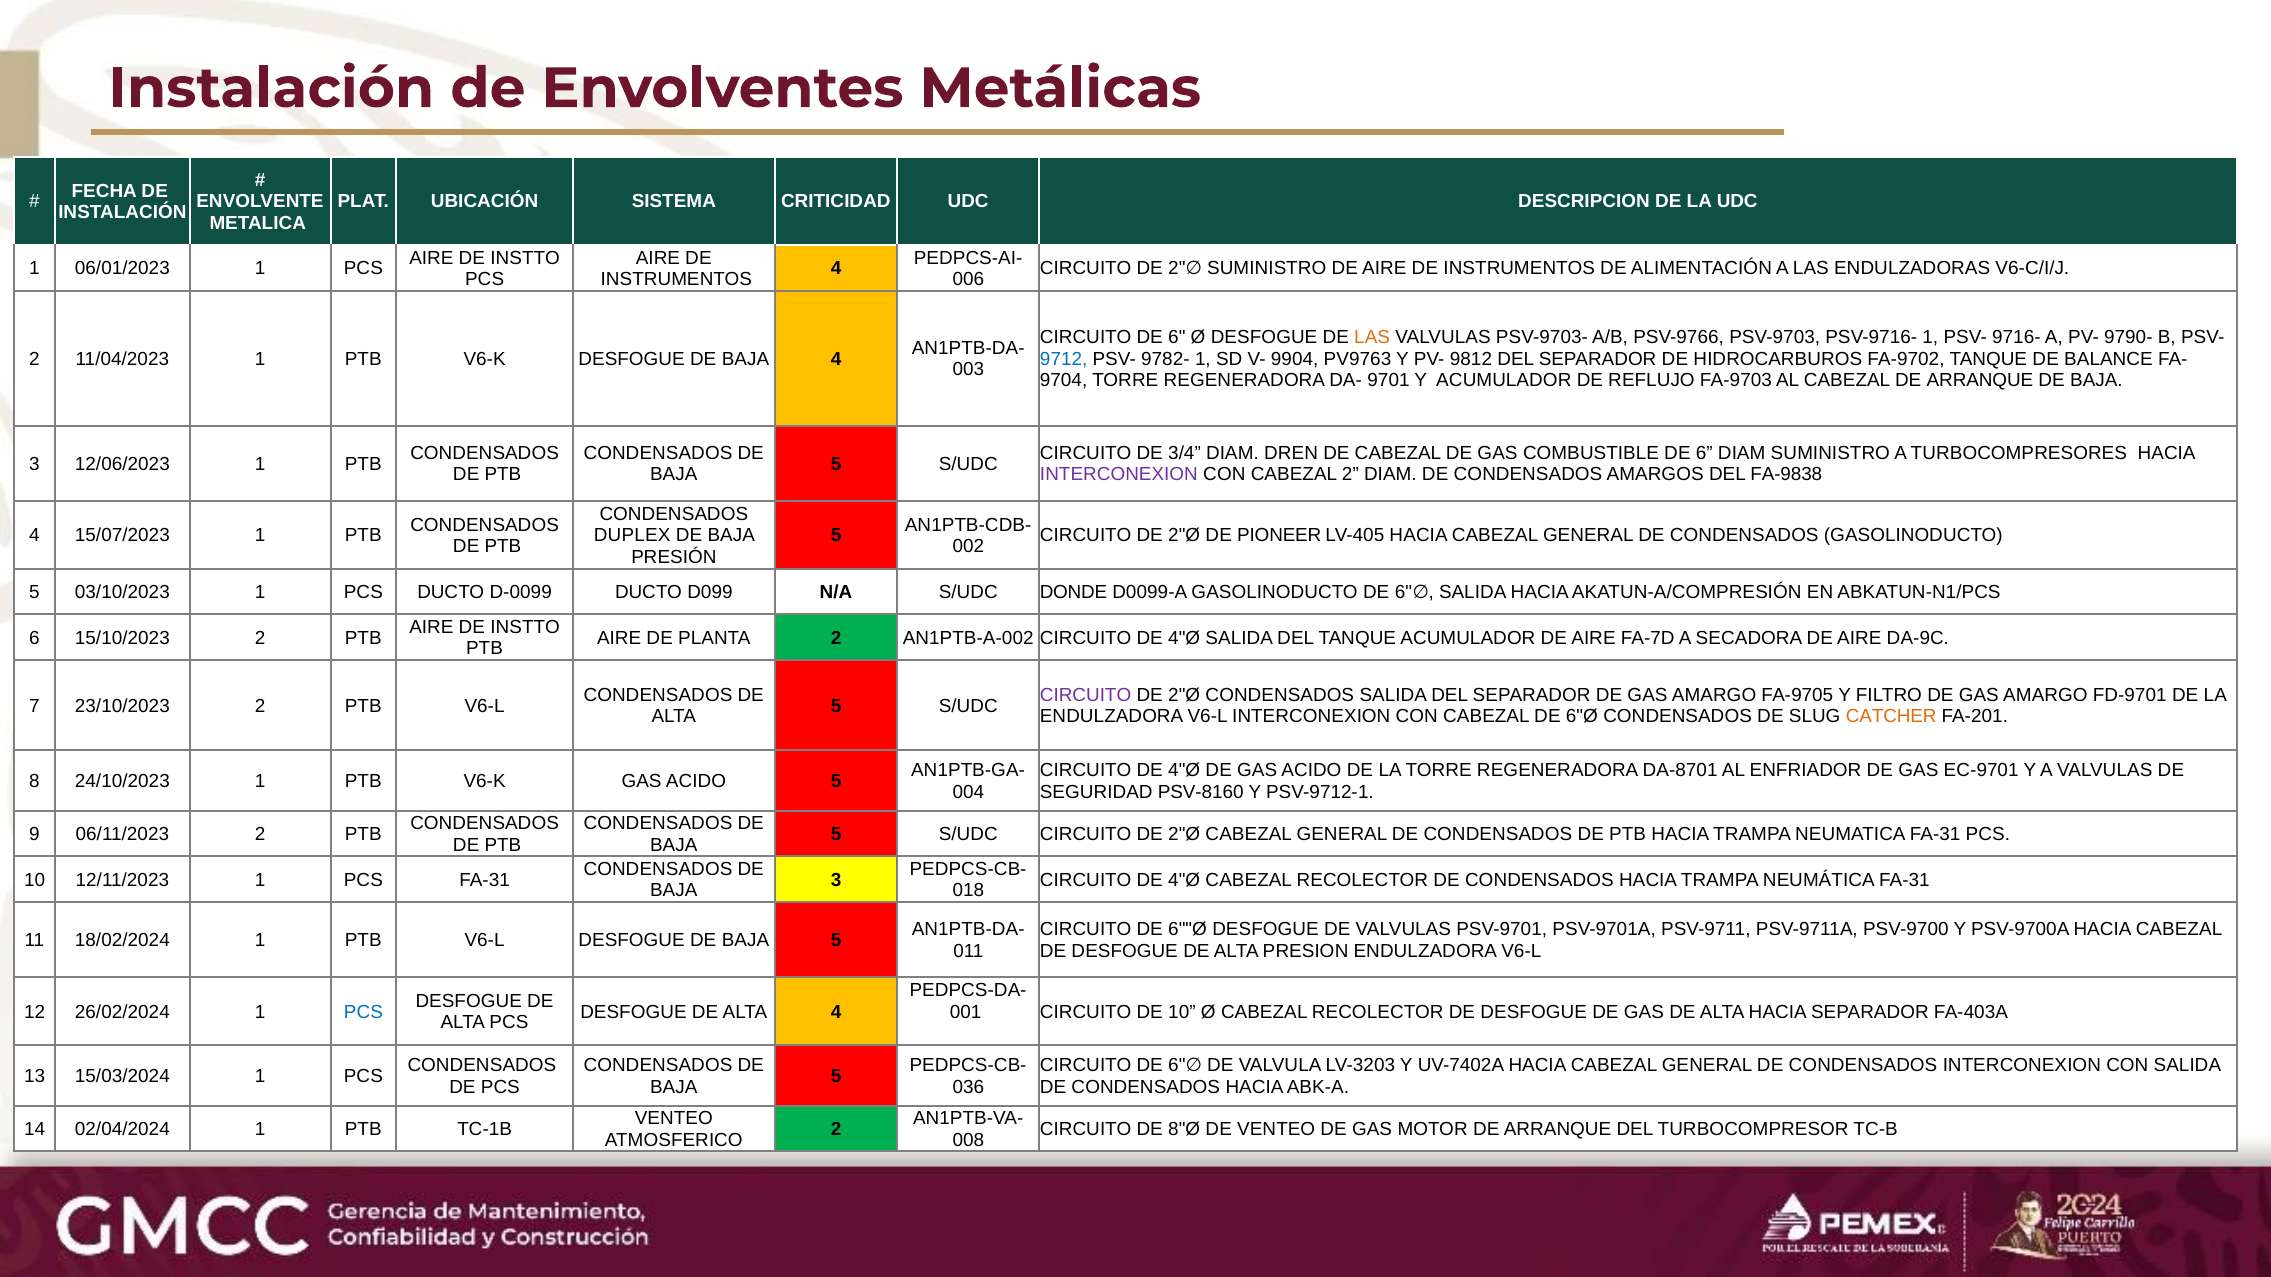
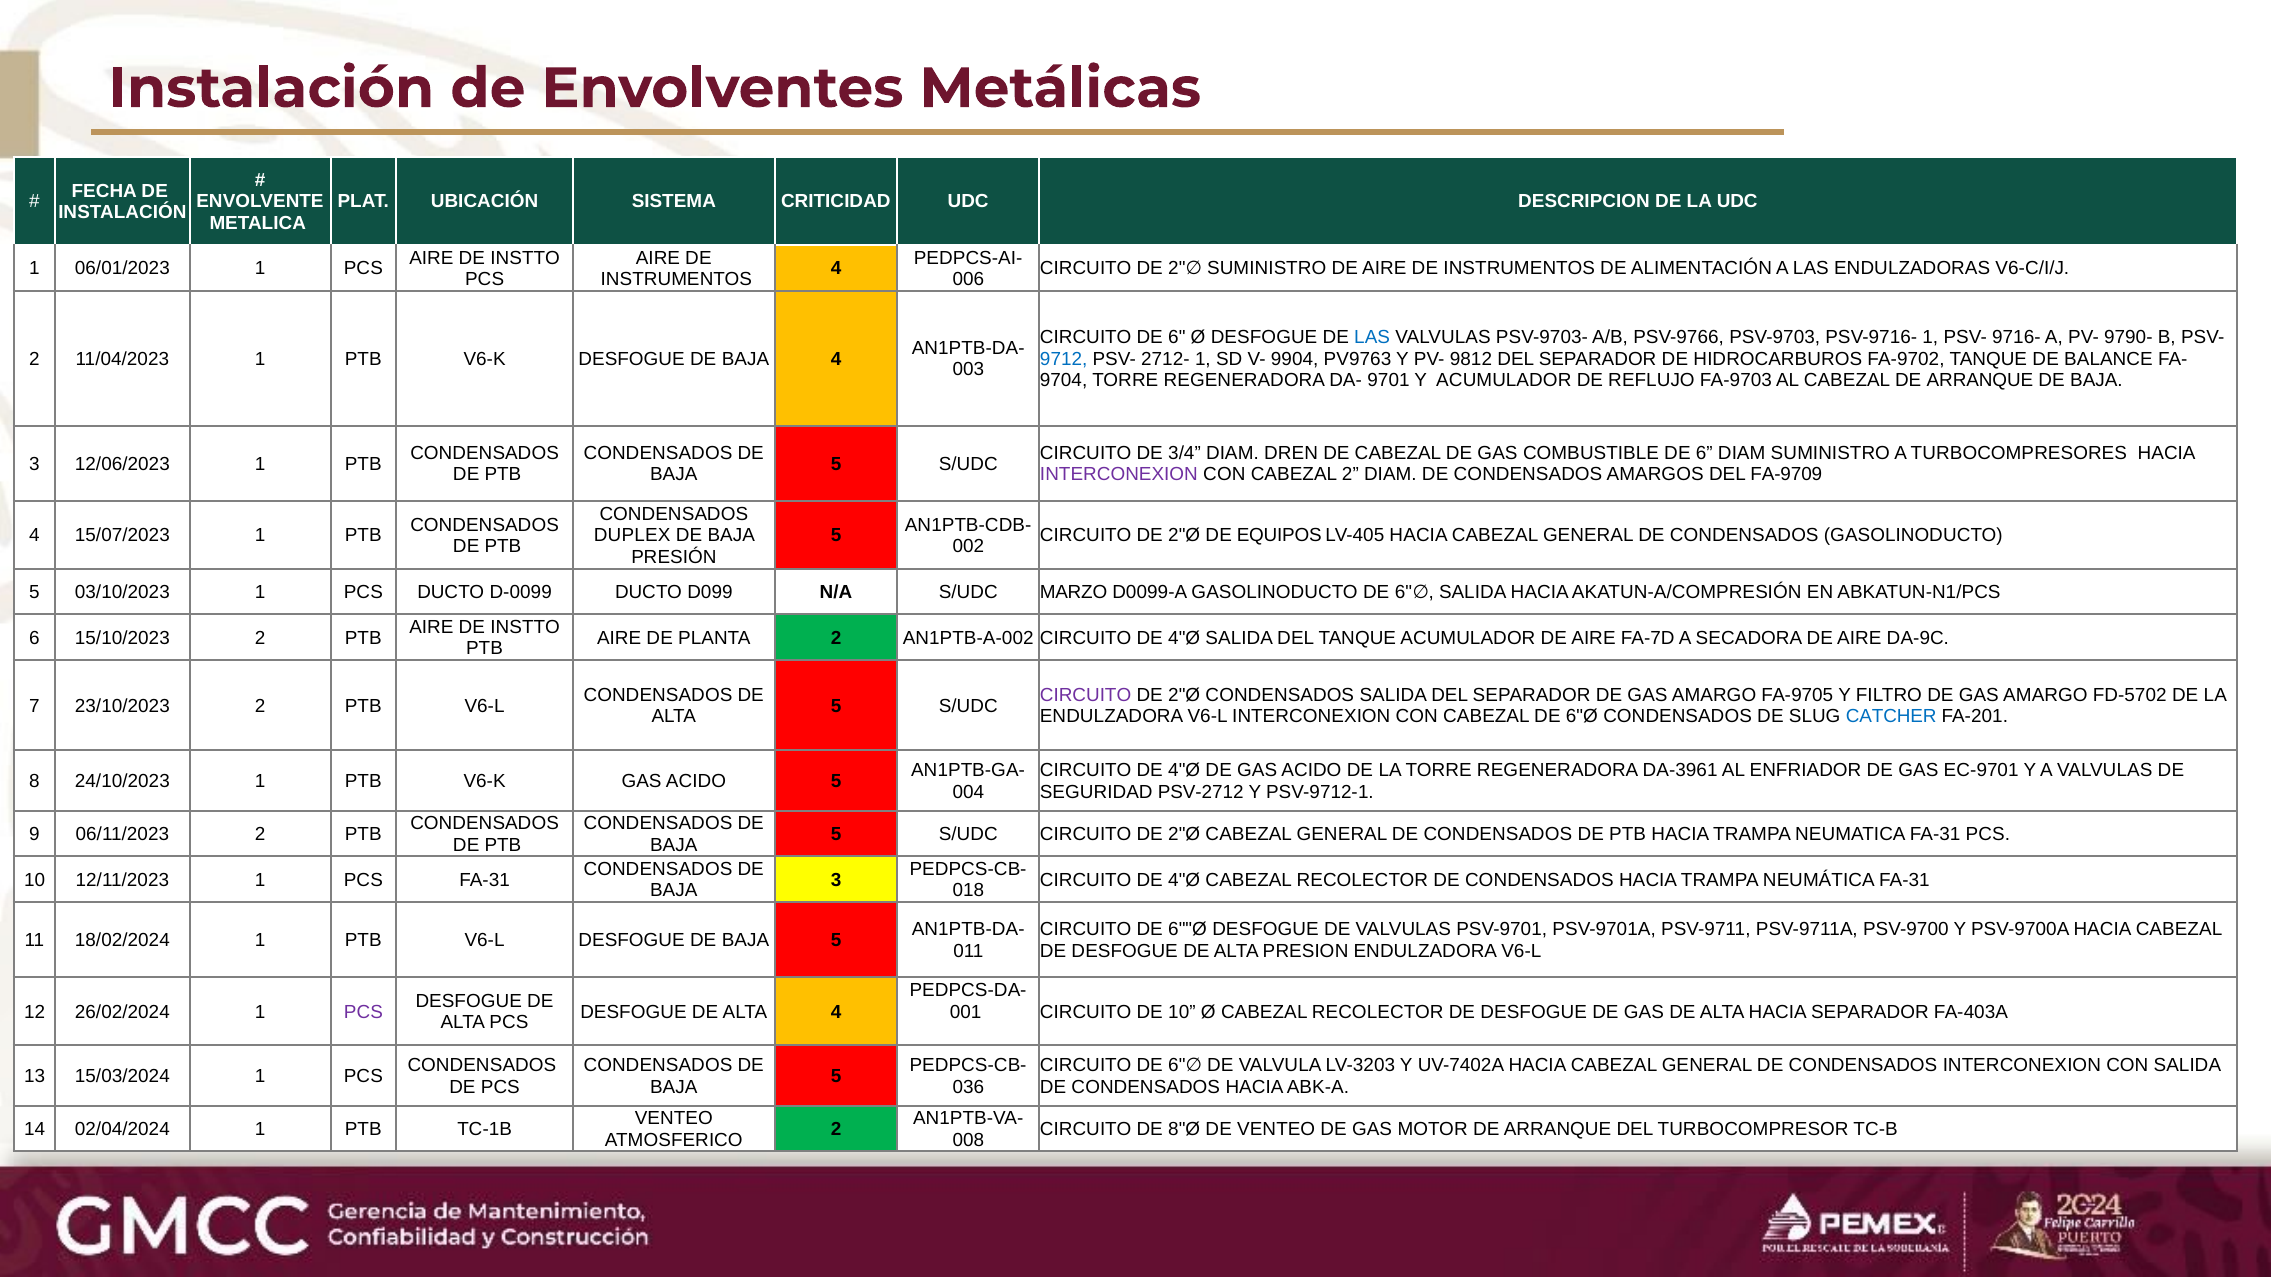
LAS colour: orange -> blue (1372, 338)
9782-: 9782- -> 2712- (1165, 359)
FA-9838: FA-9838 -> FA-9709 (1786, 475)
PIONEER: PIONEER -> EQUIPOS (1279, 536)
DONDE: DONDE -> MARZO (1074, 593)
FD-9701: FD-9701 -> FD-5702 (2130, 696)
CATCHER colour: orange -> blue (1891, 717)
DA-8701: DA-8701 -> DA-3961 (1680, 771)
PSV-8160: PSV-8160 -> PSV-2712 (1201, 792)
PCS colour: blue -> purple (363, 1012)
